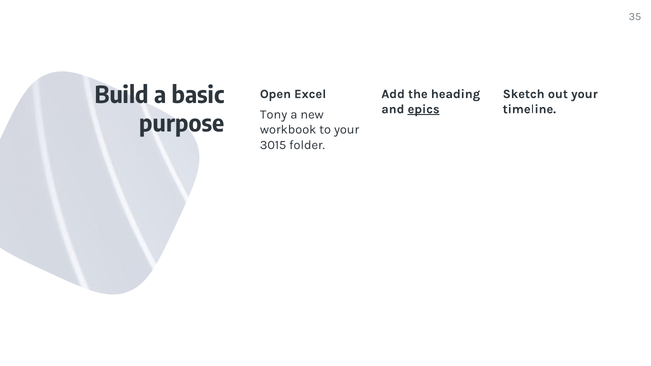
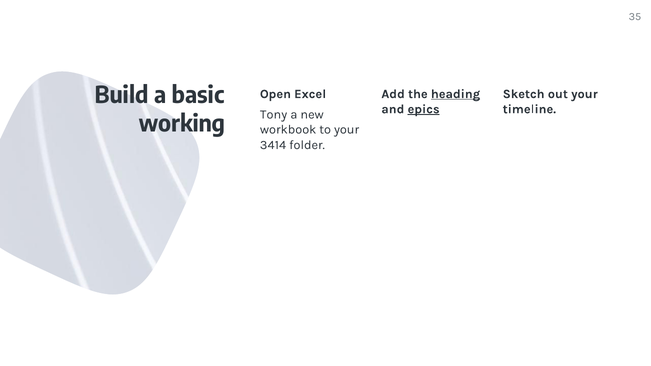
heading underline: none -> present (456, 94)
purpose: purpose -> working (182, 124)
3015: 3015 -> 3414 (273, 145)
